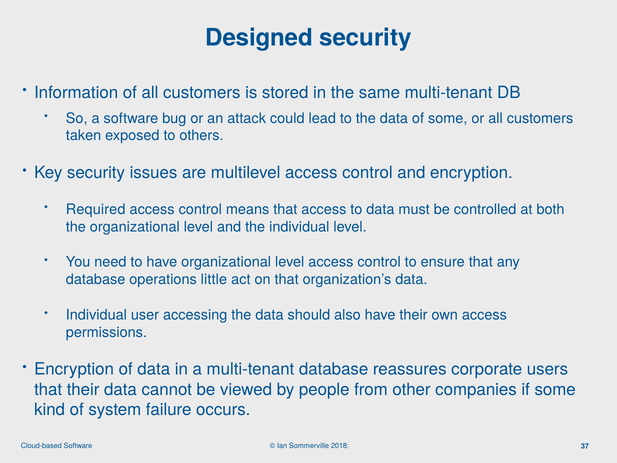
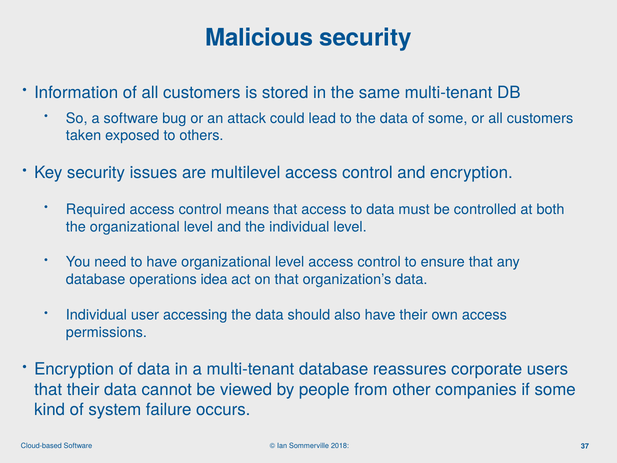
Designed: Designed -> Malicious (259, 38)
little: little -> idea (214, 279)
